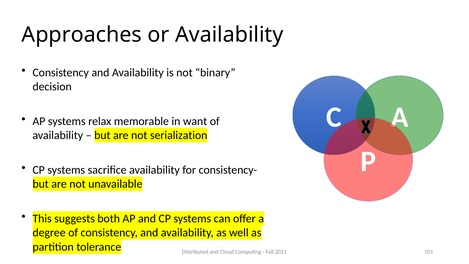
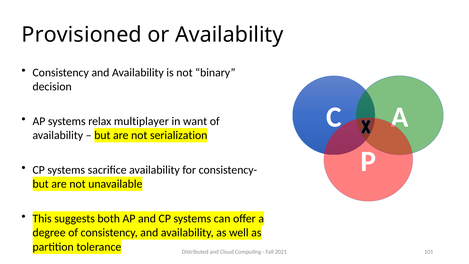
Approaches: Approaches -> Provisioned (82, 35)
memorable: memorable -> multiplayer (141, 121)
